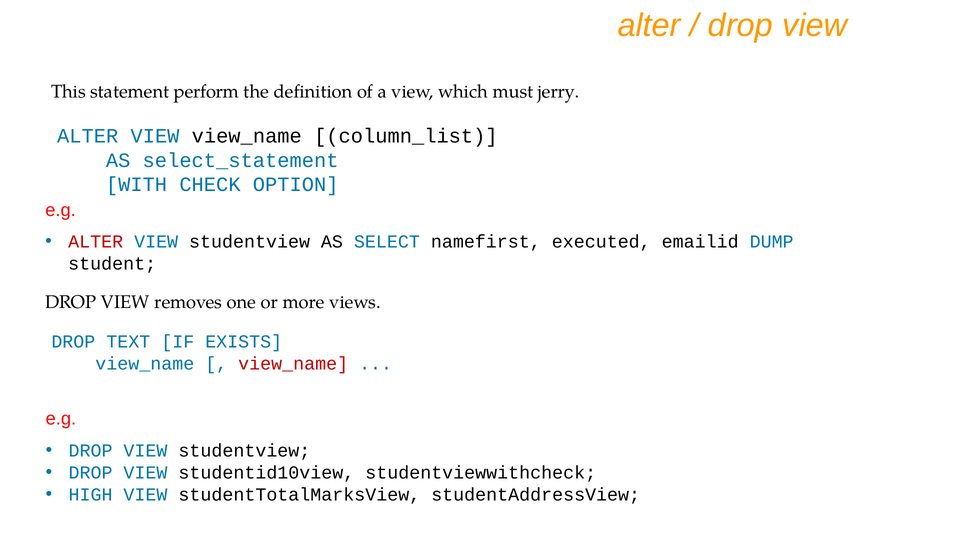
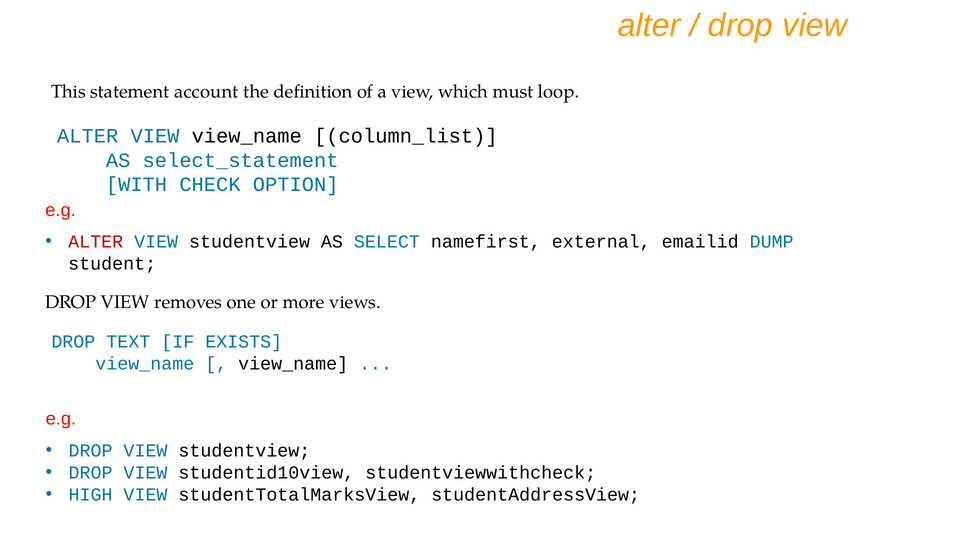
perform: perform -> account (206, 92)
jerry: jerry -> loop (559, 92)
executed: executed -> external (601, 242)
view_name colour: red -> black (293, 363)
